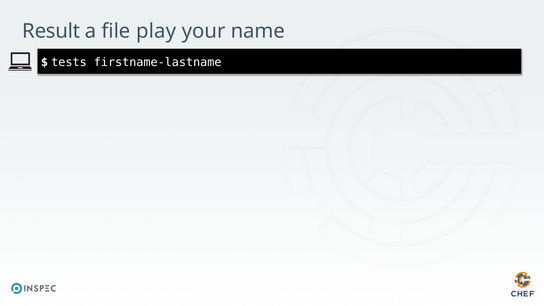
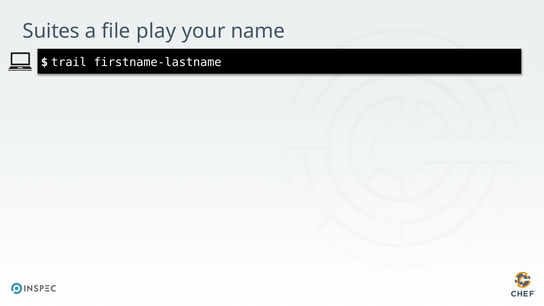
Result: Result -> Suites (51, 31)
tests: tests -> trail (69, 62)
